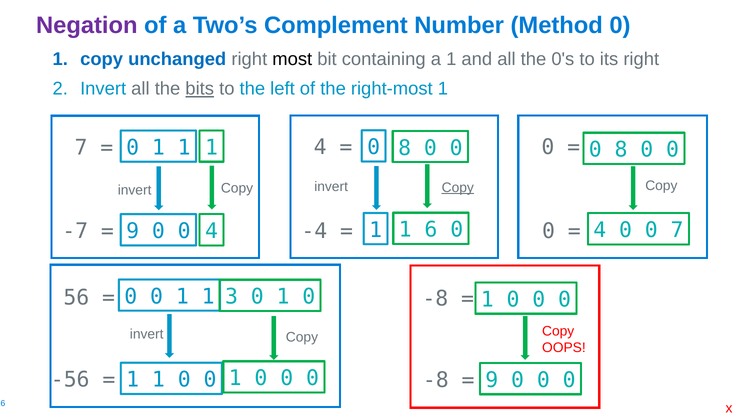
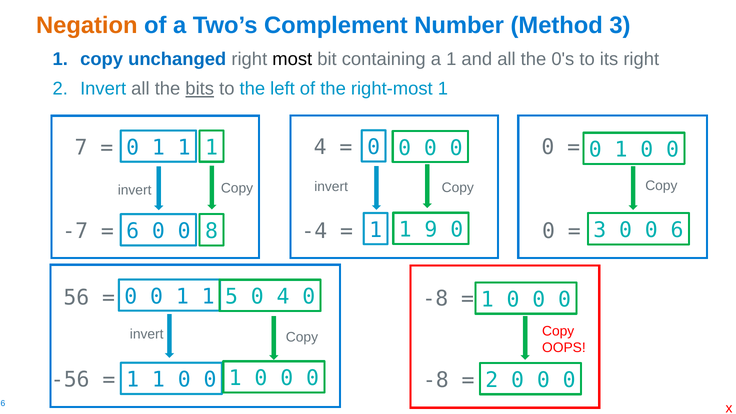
Negation colour: purple -> orange (87, 25)
Method 0: 0 -> 3 (620, 25)
8: 8 -> 0 (405, 148)
8: 8 -> 1 (621, 150)
Copy underline: present -> none (458, 188)
6: 6 -> 9 (431, 230)
4: 4 -> 3 (600, 230)
0 7: 7 -> 6 (677, 230)
9: 9 -> 6 (133, 231)
4: 4 -> 8 (212, 231)
3: 3 -> 5 (231, 297)
1: 1 -> 4 (283, 297)
9: 9 -> 2 (492, 380)
